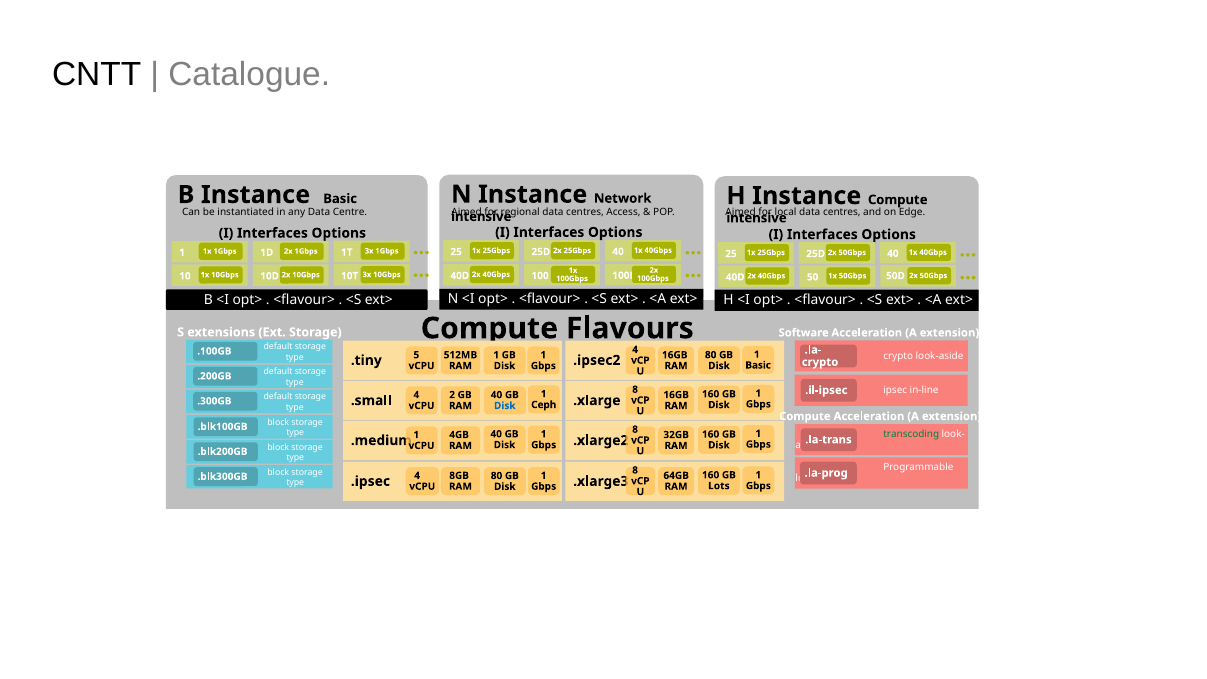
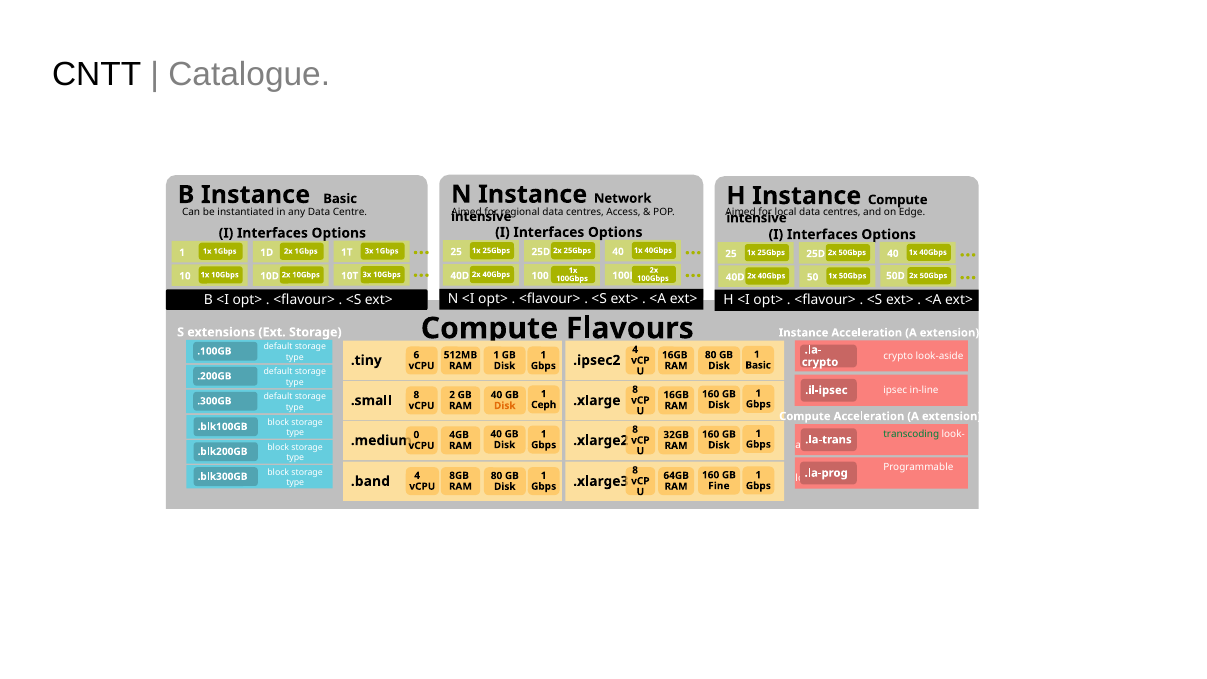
Software: Software -> Instance (804, 333)
5: 5 -> 6 (416, 355)
.small 4: 4 -> 8 (416, 395)
Disk colour: blue -> orange (505, 406)
.medium 1: 1 -> 0 (416, 435)
.ipsec: .ipsec -> .band (370, 481)
Lots: Lots -> Fine (719, 486)
